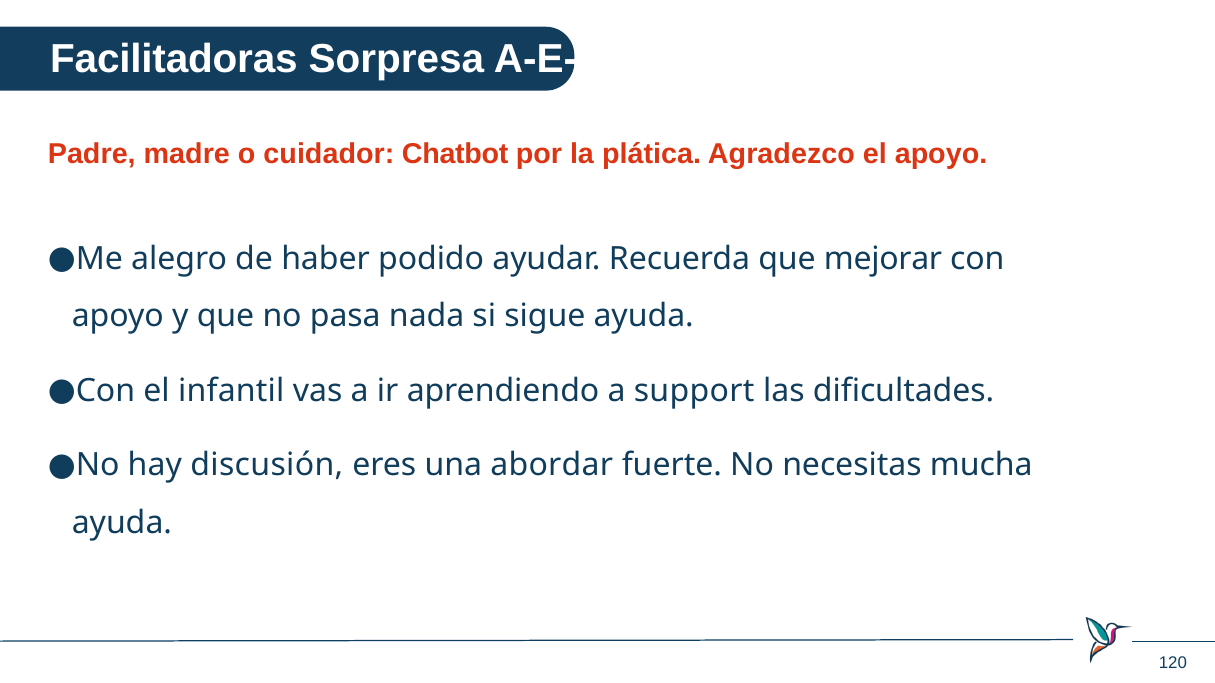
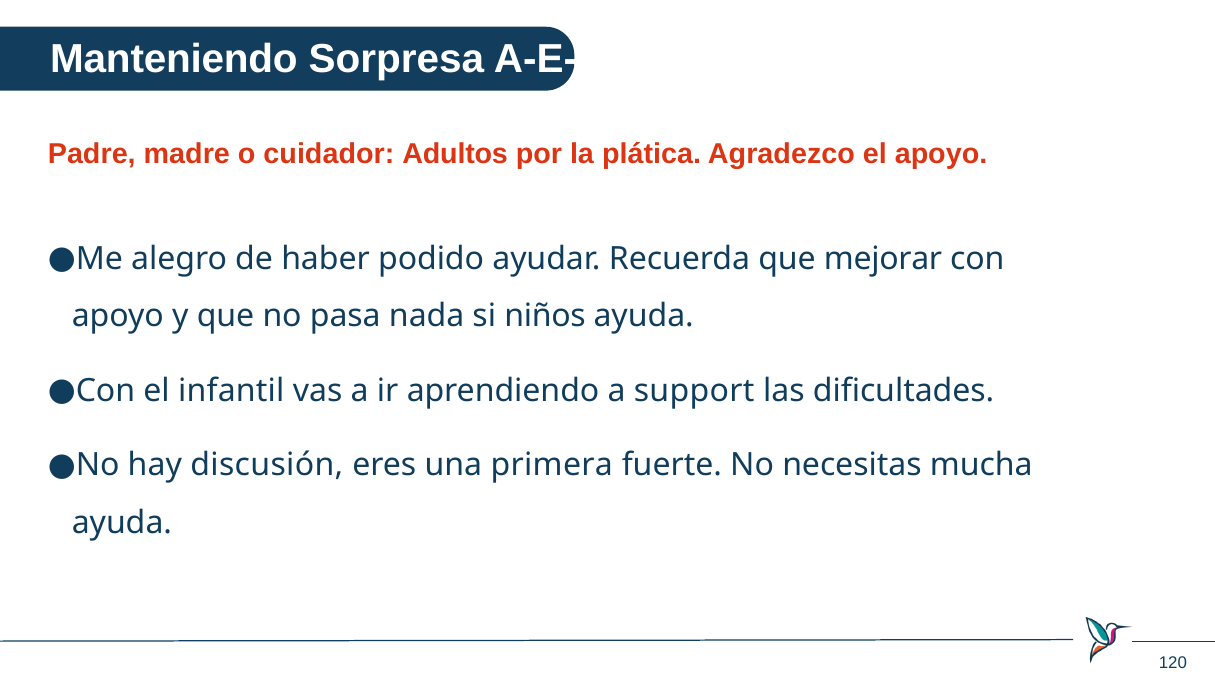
Facilitadoras: Facilitadoras -> Manteniendo (174, 59)
Chatbot: Chatbot -> Adultos (455, 154)
sigue: sigue -> niños (545, 317)
abordar: abordar -> primera (552, 466)
